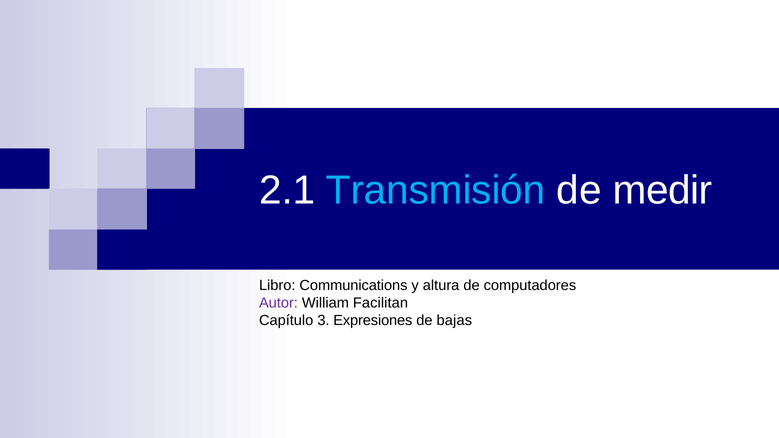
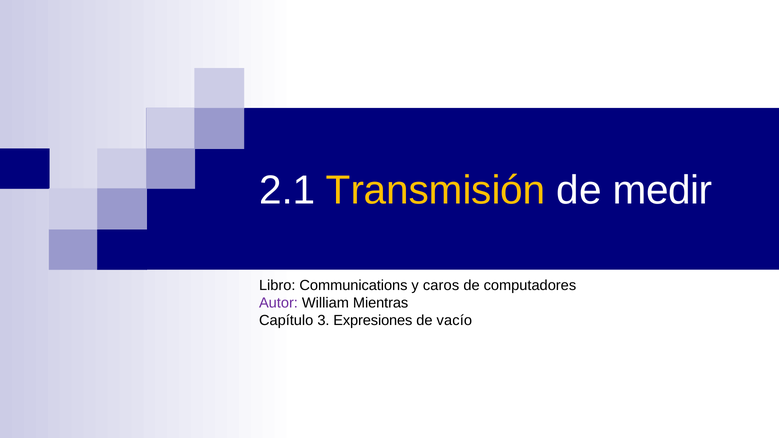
Transmisión colour: light blue -> yellow (436, 190)
altura: altura -> caros (441, 285)
Facilitan: Facilitan -> Mientras (381, 303)
bajas: bajas -> vacío (454, 320)
